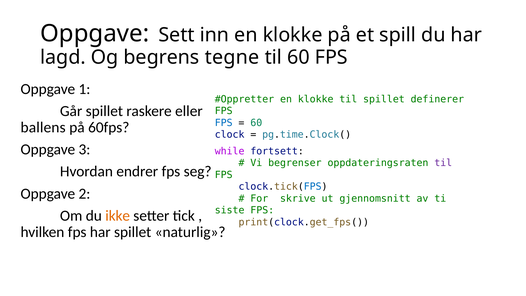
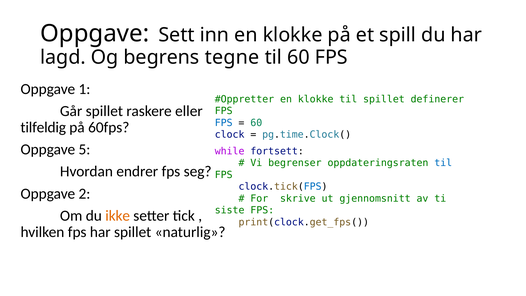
ballens: ballens -> tilfeldig (43, 127)
3: 3 -> 5 (84, 149)
til colour: purple -> blue (443, 163)
